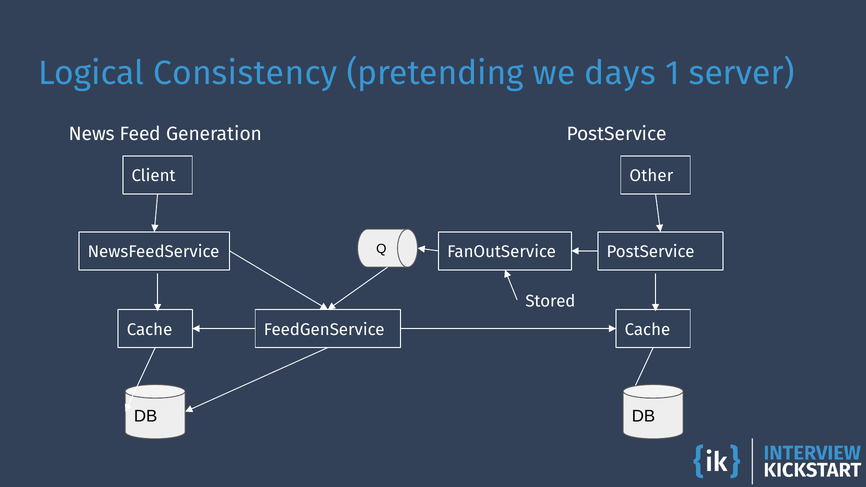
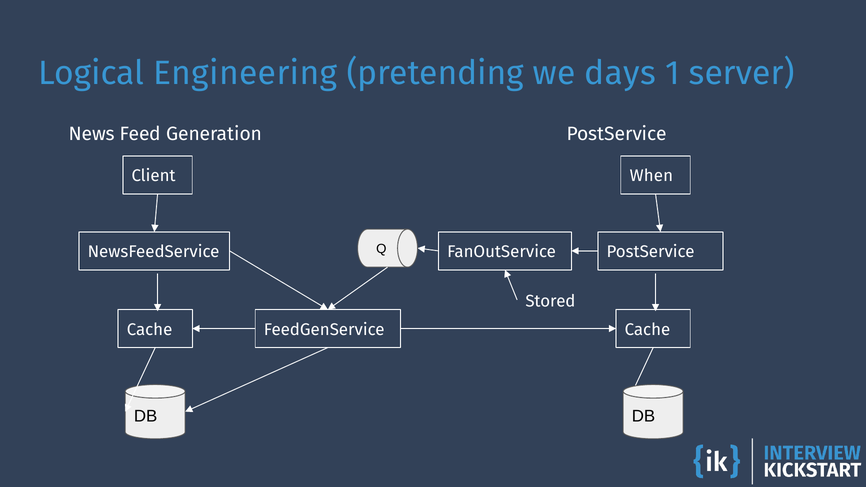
Consistency: Consistency -> Engineering (245, 73)
Other: Other -> When (651, 176)
